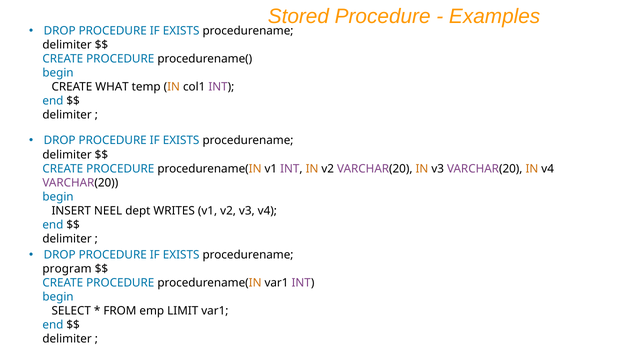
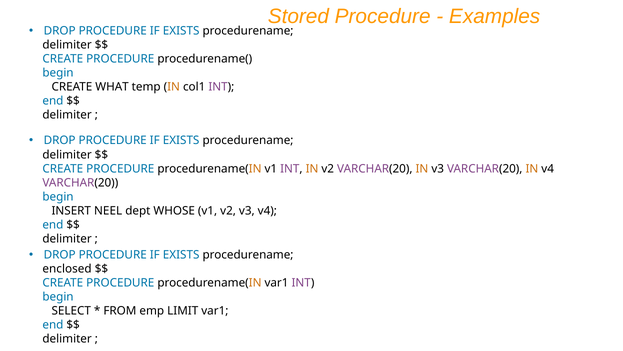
WRITES: WRITES -> WHOSE (174, 210)
program: program -> enclosed (67, 268)
